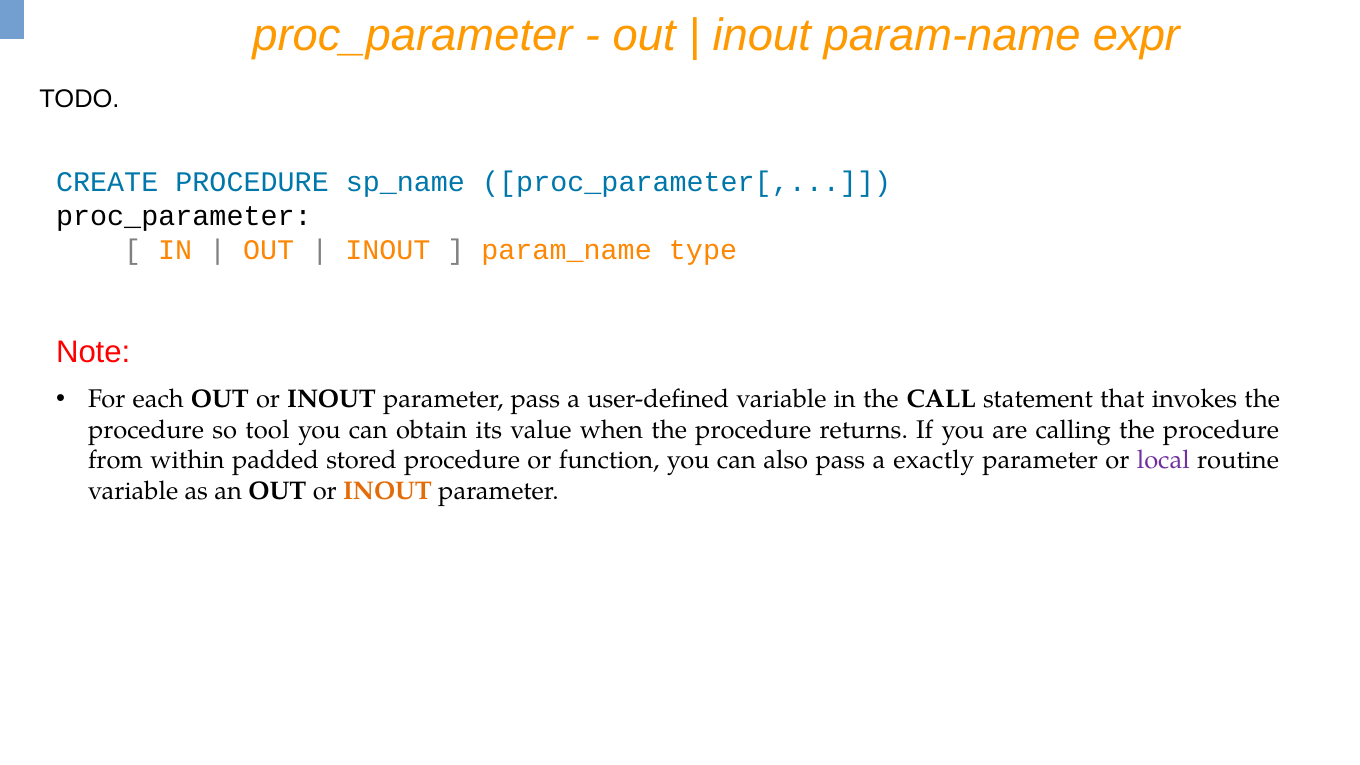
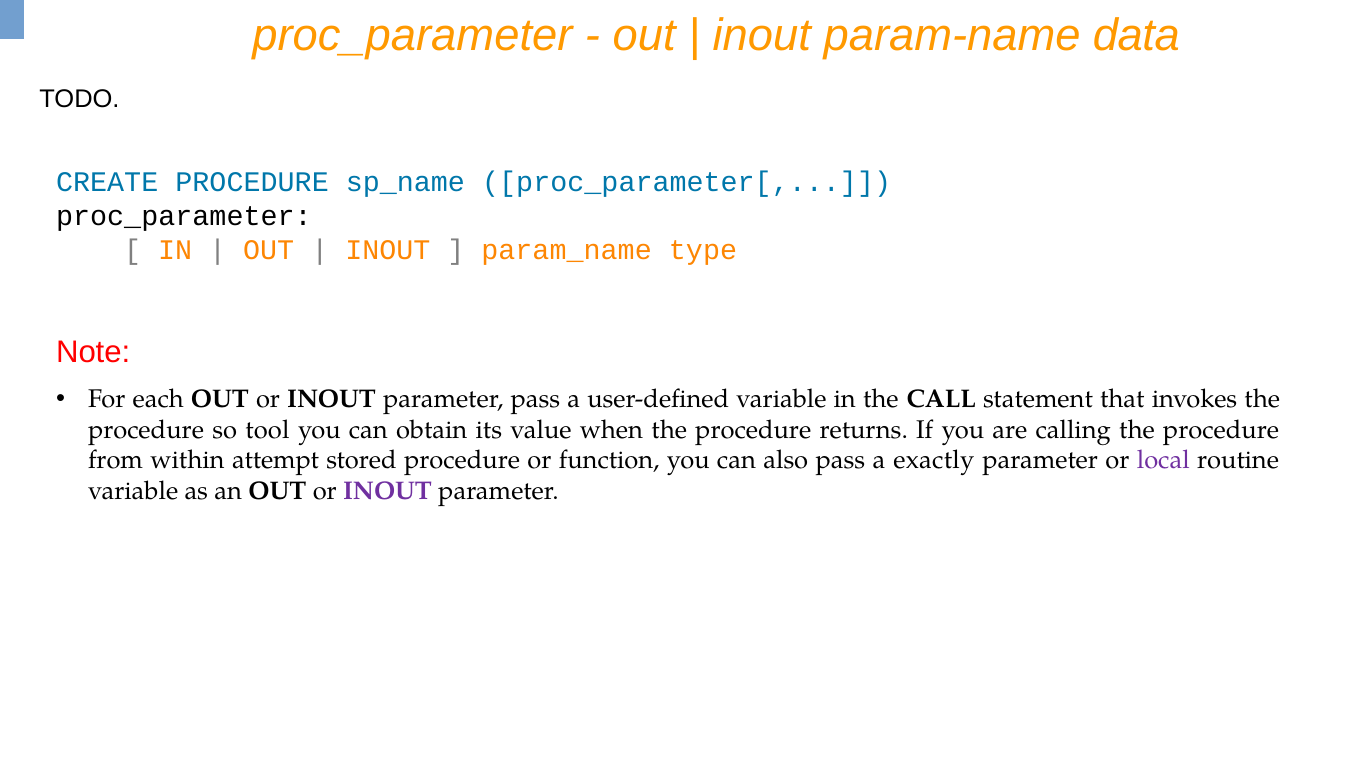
expr: expr -> data (1136, 35)
padded: padded -> attempt (276, 461)
INOUT colour: orange -> purple (388, 491)
